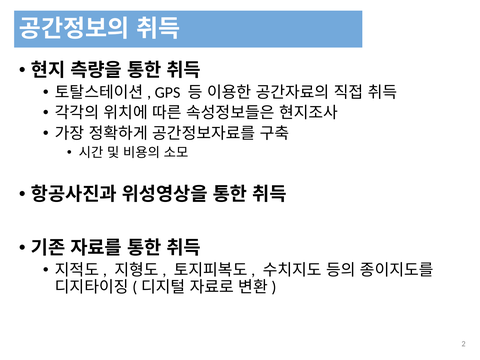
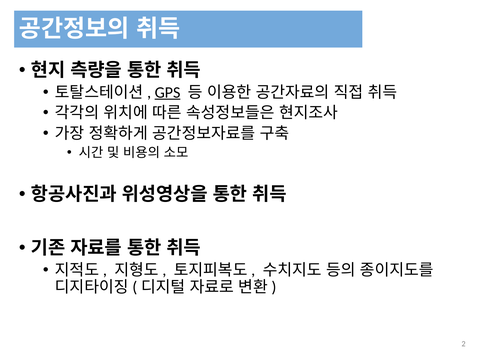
GPS underline: none -> present (168, 92)
